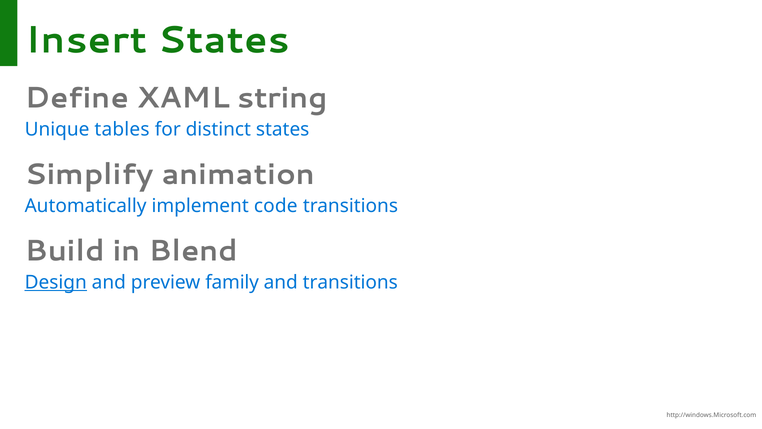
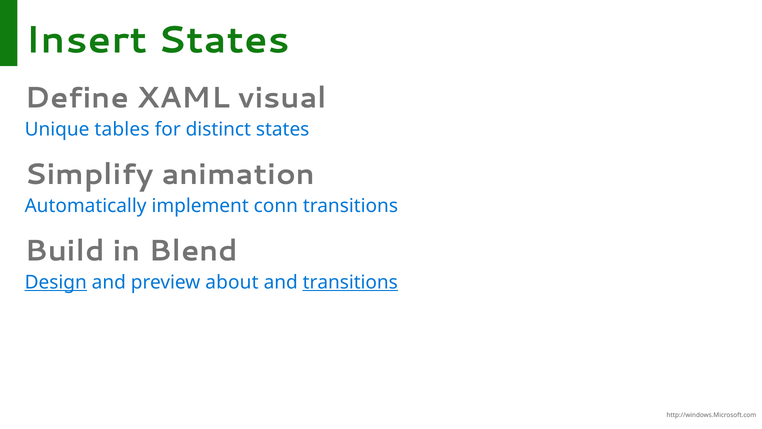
string: string -> visual (282, 98)
code: code -> conn (276, 206)
family: family -> about (232, 282)
transitions underline: none -> present (350, 282)
